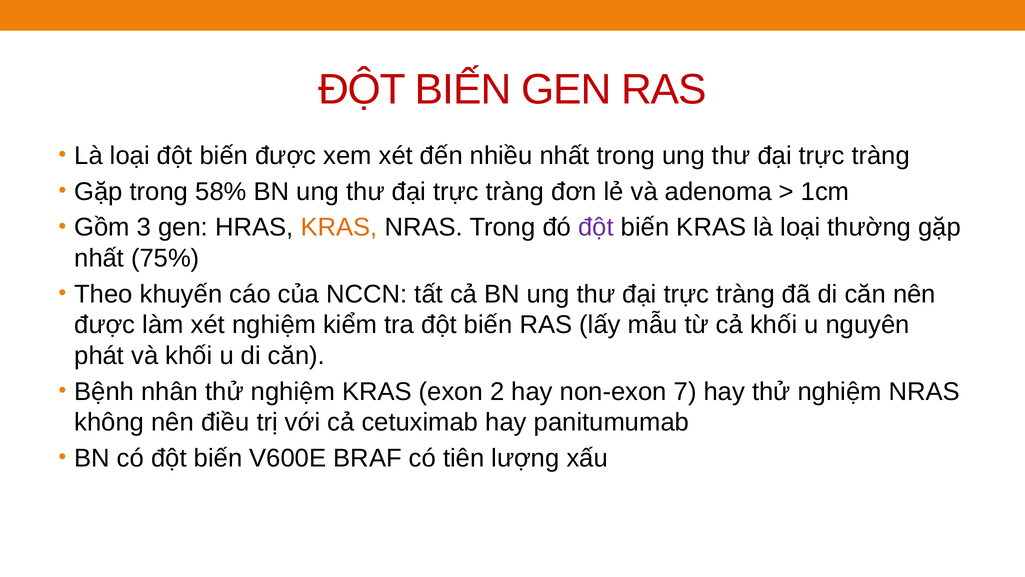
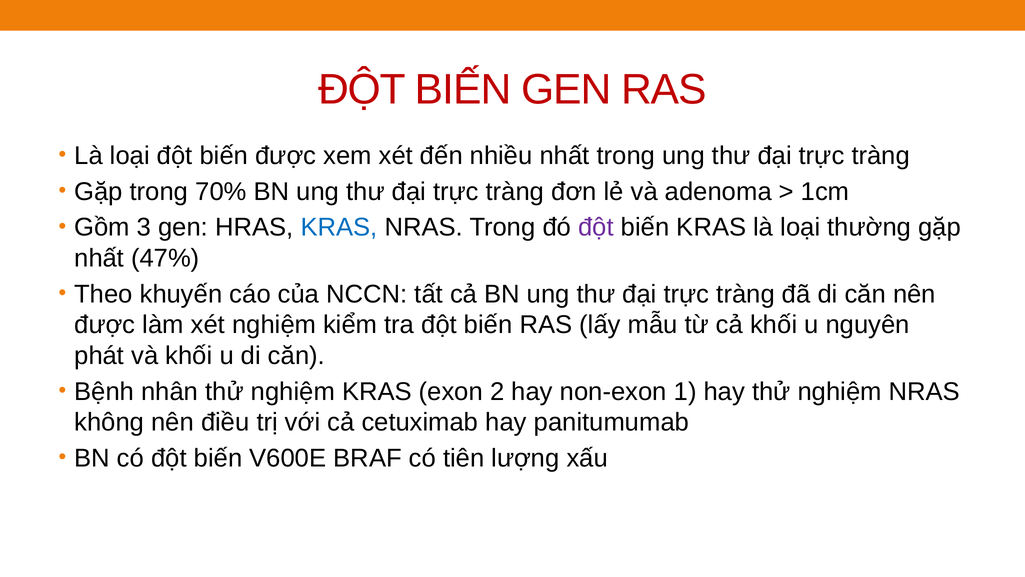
58%: 58% -> 70% (221, 191)
KRAS colour: orange -> blue (339, 227)
75%: 75% -> 47% (165, 258)
7: 7 -> 1 (685, 391)
